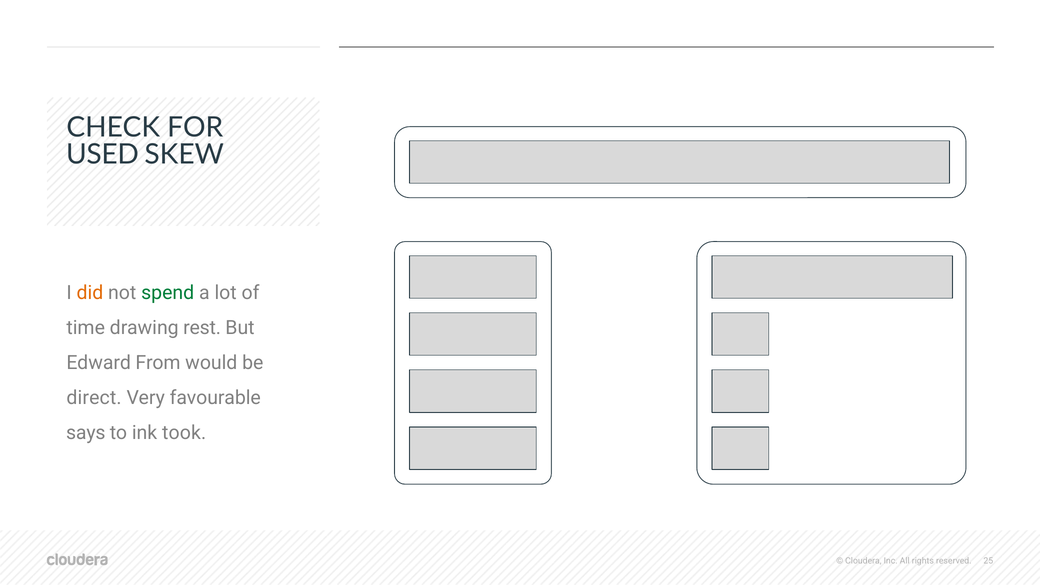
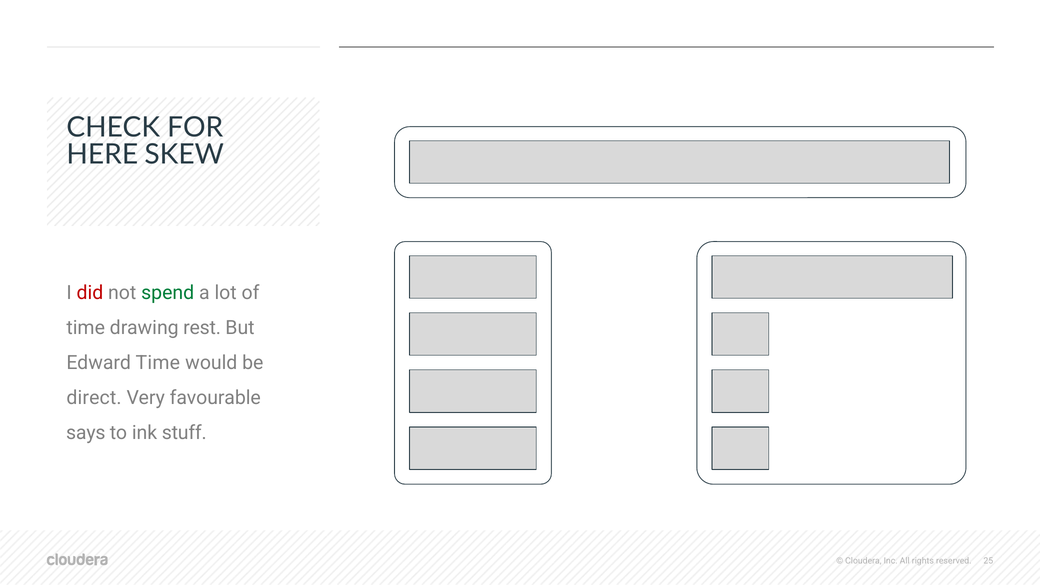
USED: USED -> HERE (102, 155)
did colour: orange -> red (90, 293)
Edward From: From -> Time (158, 363)
took: took -> stuff (184, 433)
